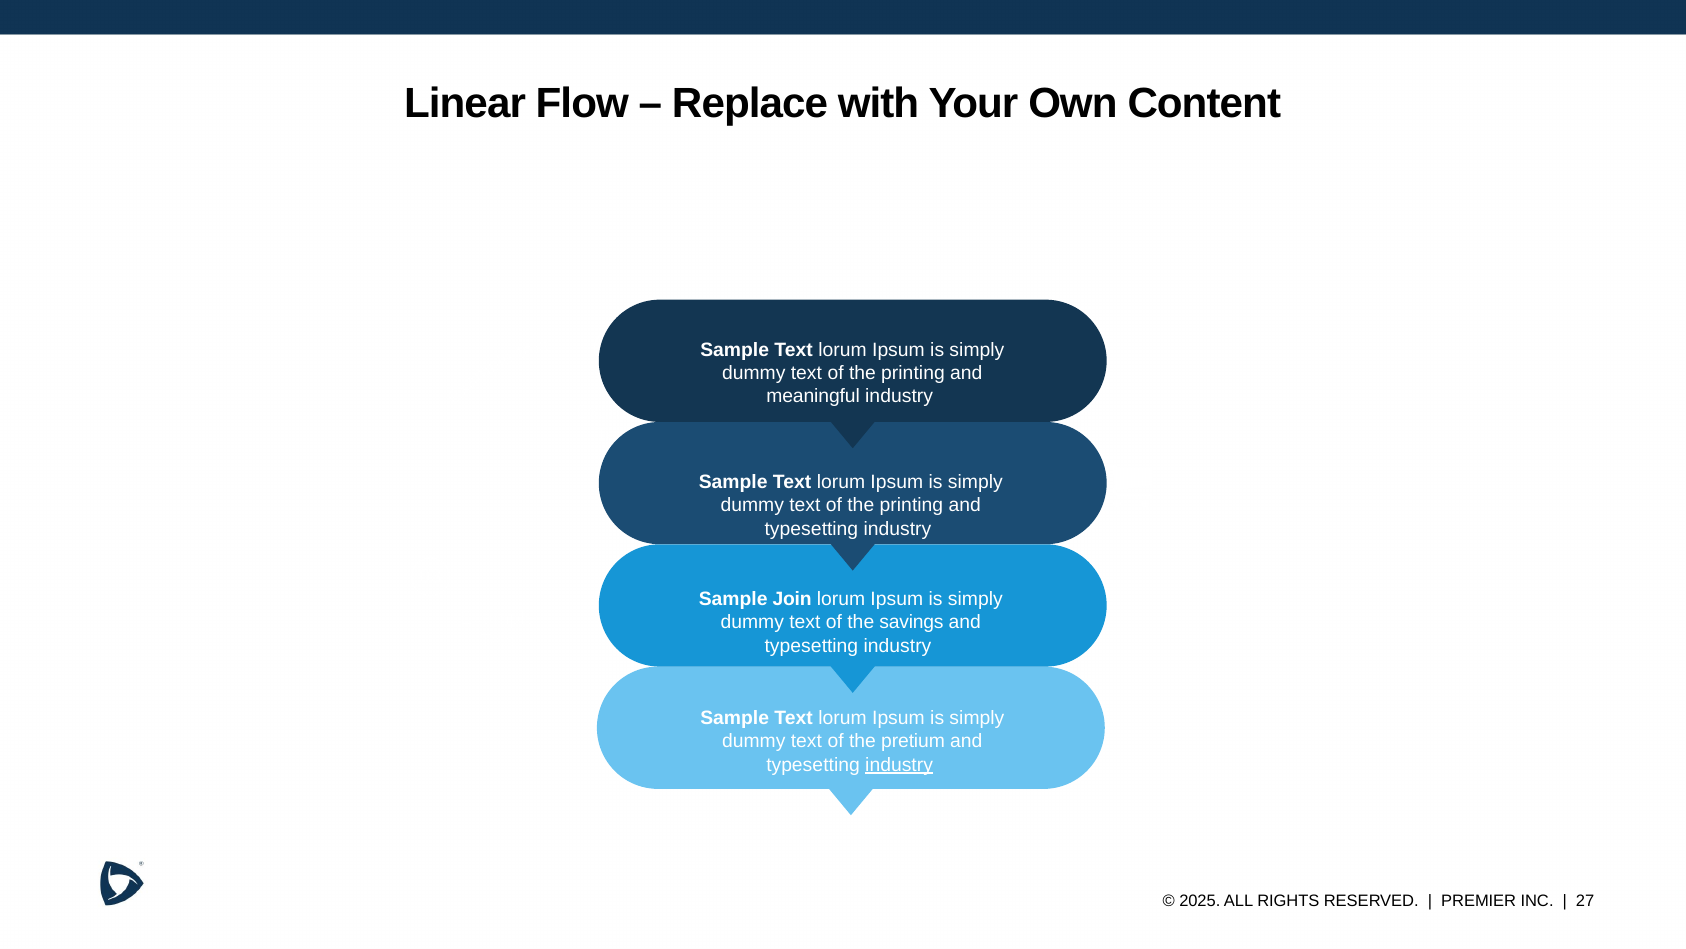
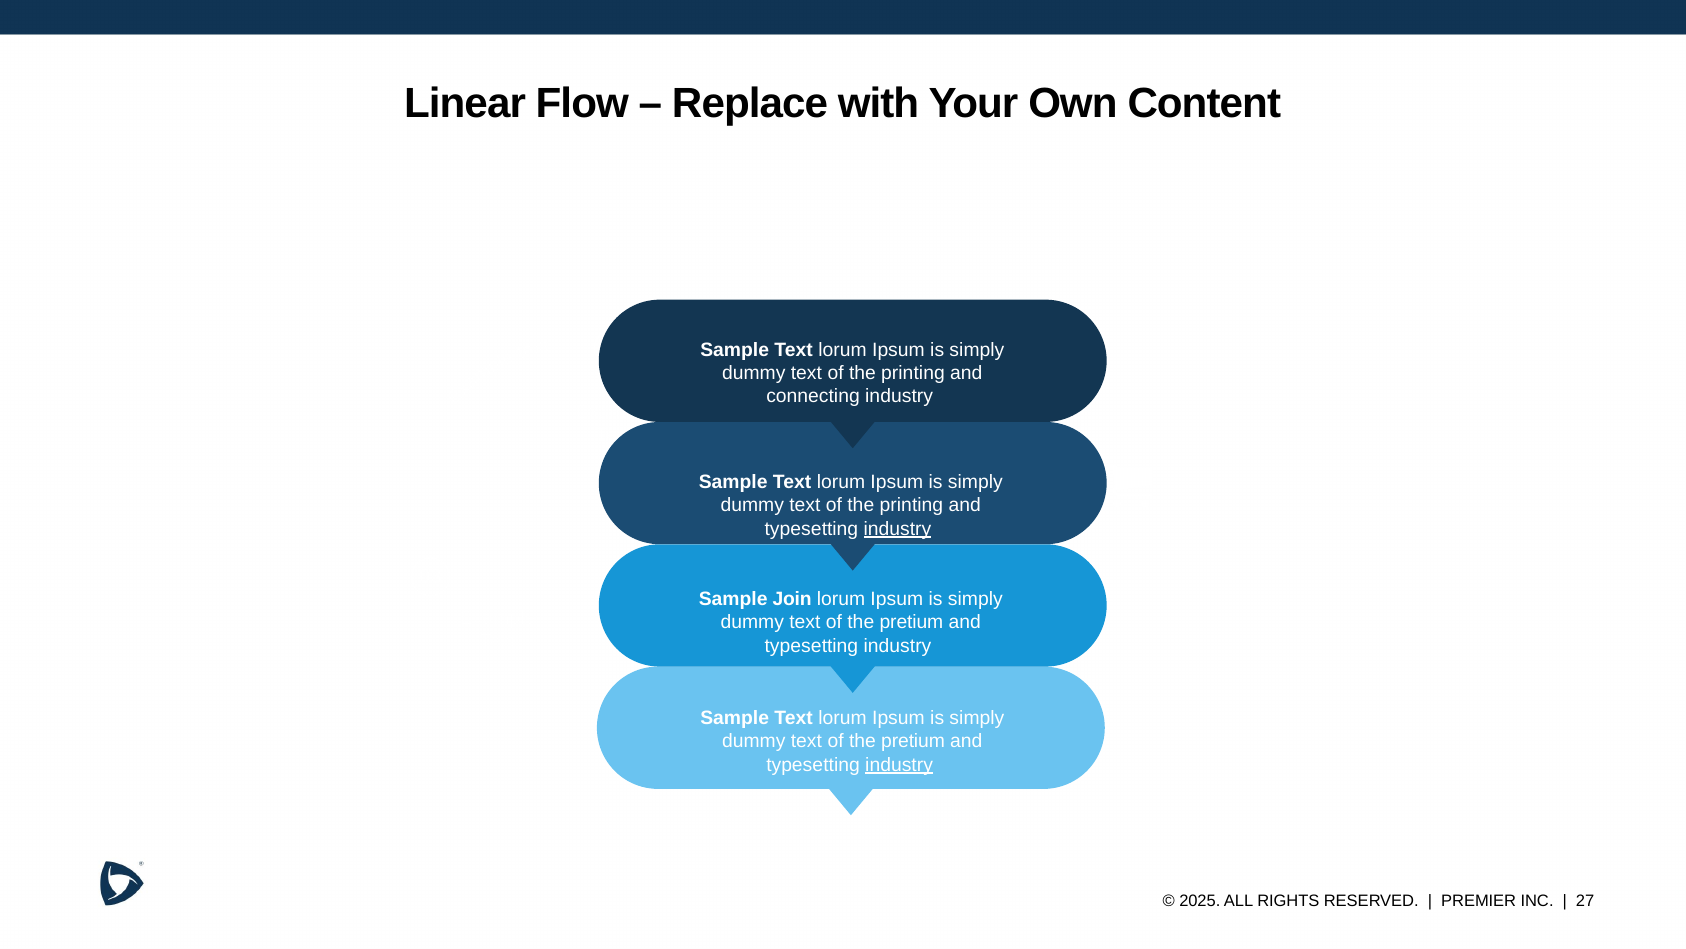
meaningful: meaningful -> connecting (813, 396)
industry underline: none -> present (897, 528)
savings: savings -> pretium (911, 622)
